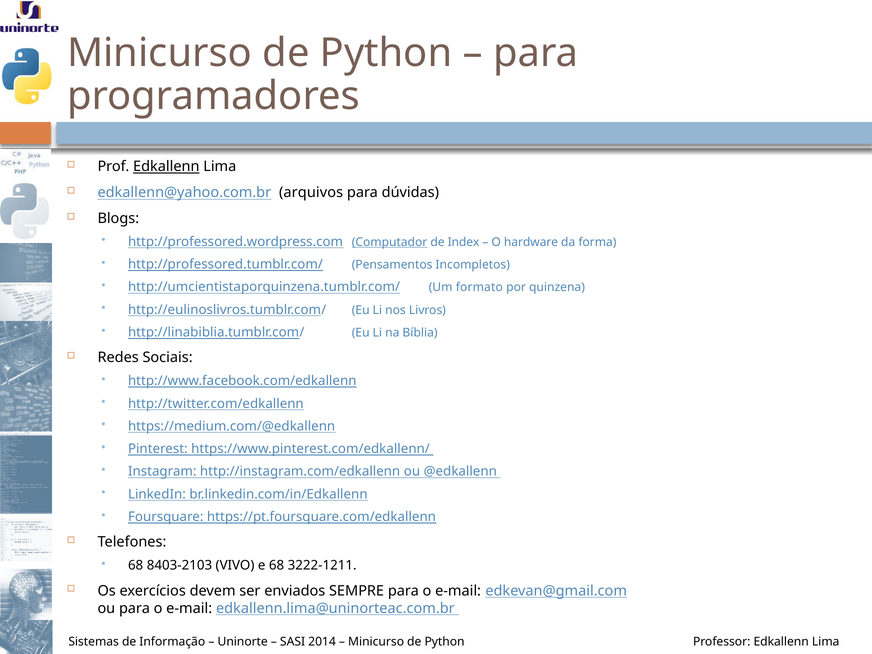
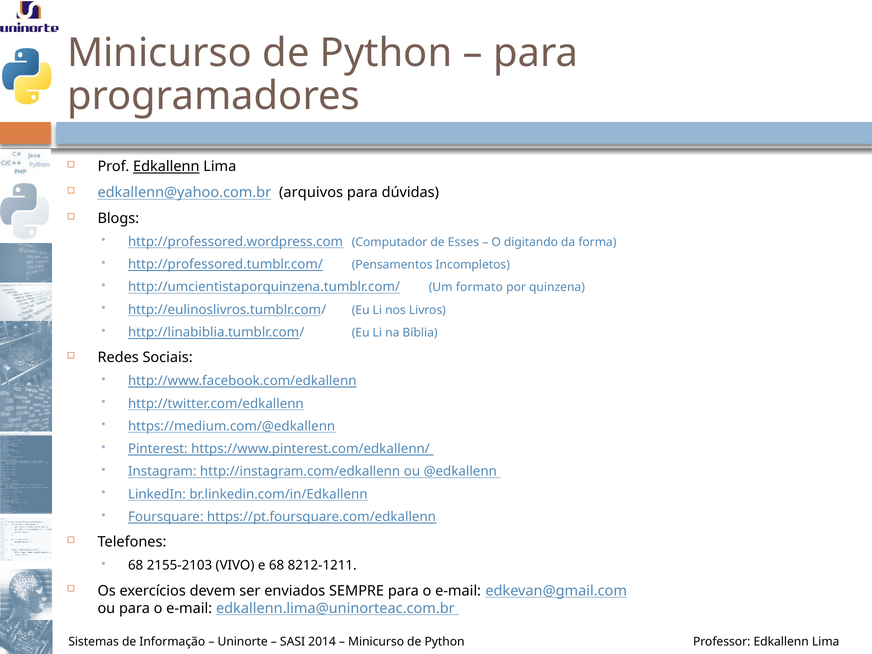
Computador underline: present -> none (390, 242)
Index: Index -> Esses (463, 242)
hardware: hardware -> digitando (531, 242)
8403-2103: 8403-2103 -> 2155-2103 (179, 565)
3222-1211: 3222-1211 -> 8212-1211 (322, 565)
